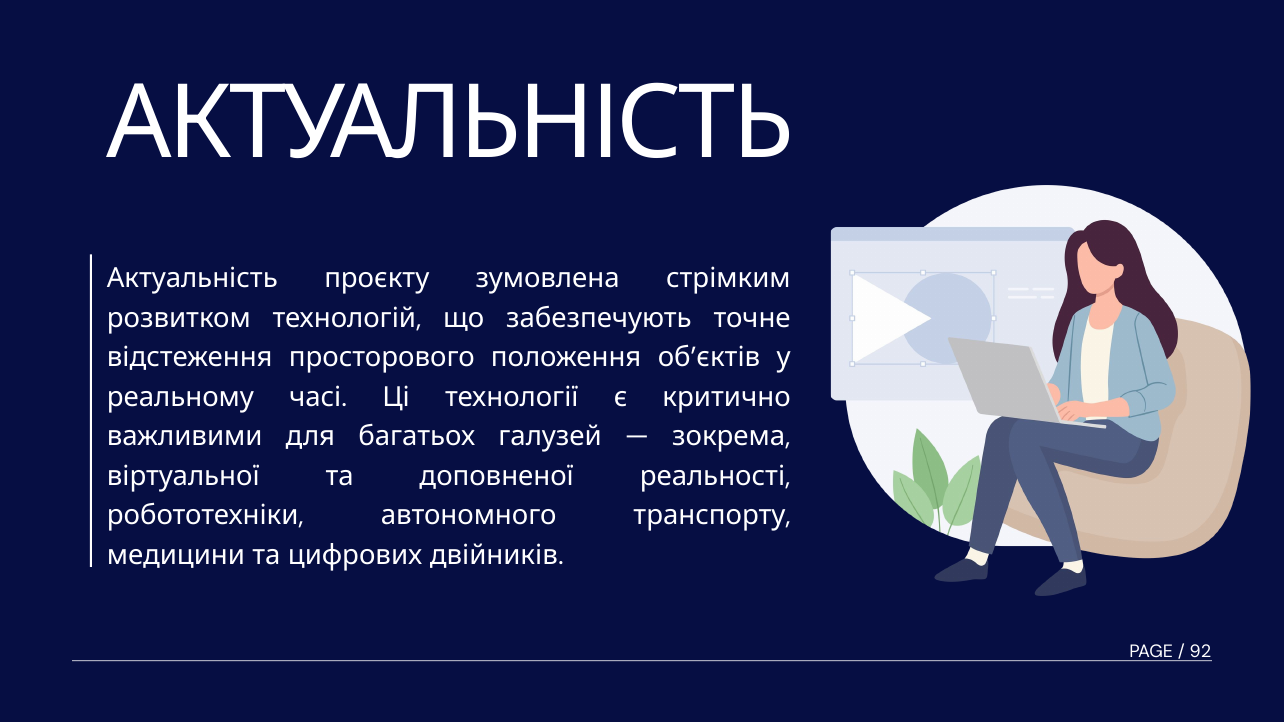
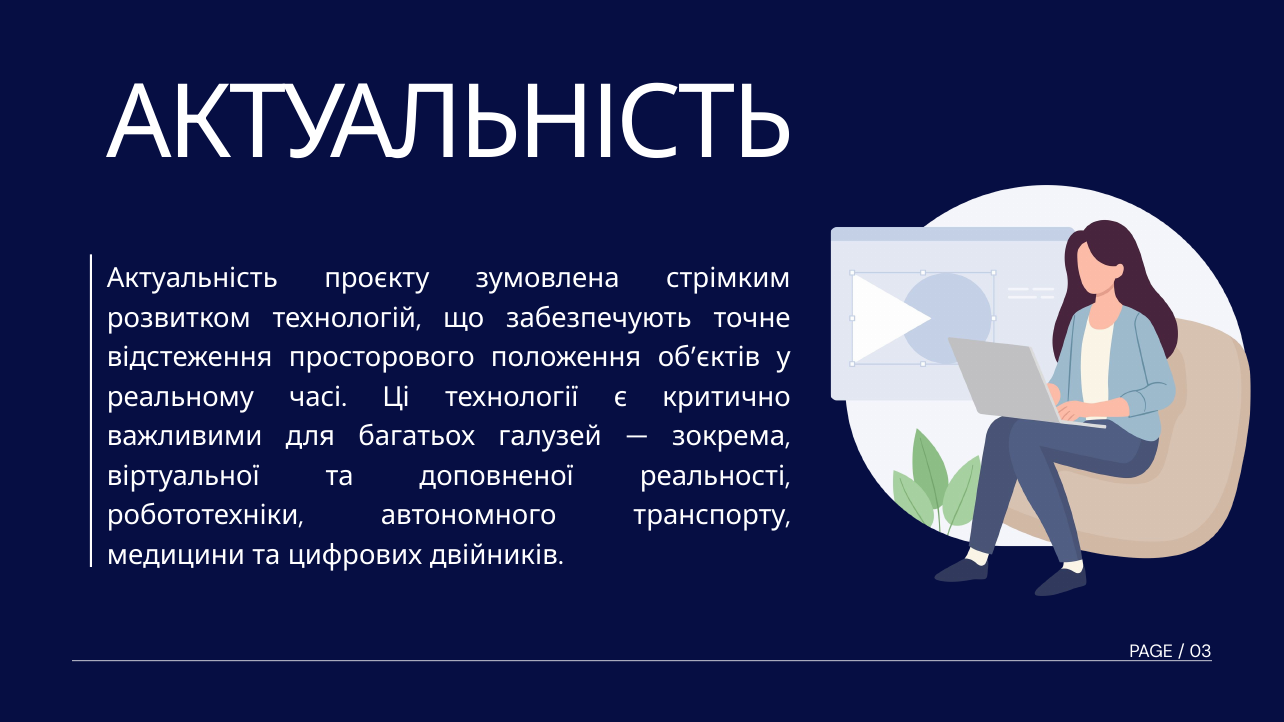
92: 92 -> 03 (1201, 652)
